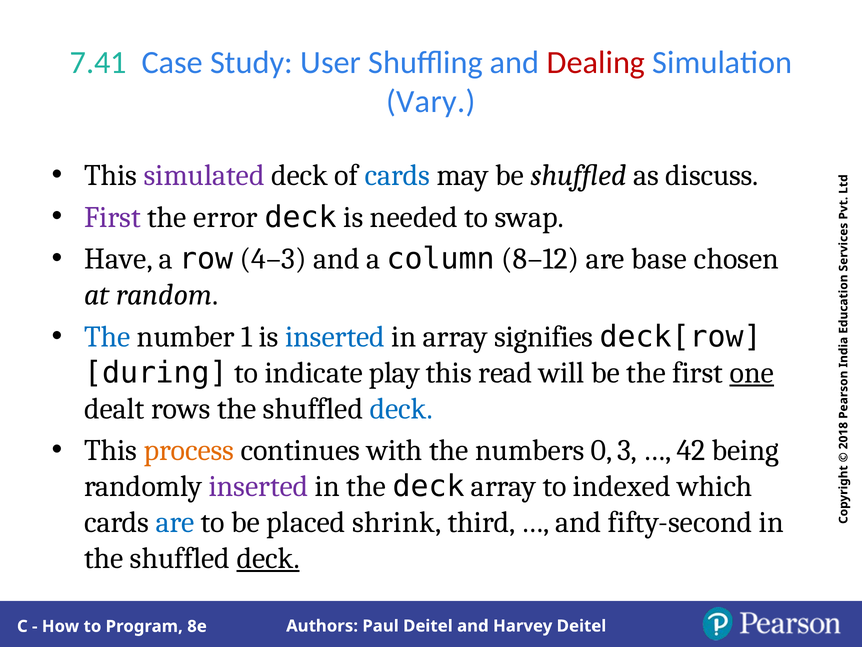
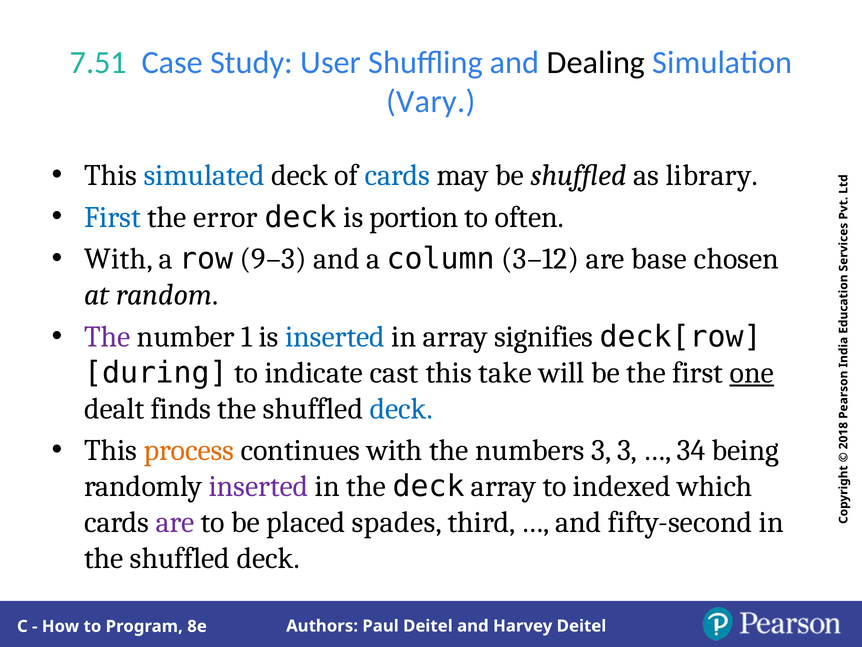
7.41: 7.41 -> 7.51 (98, 63)
Dealing colour: red -> black (596, 63)
simulated colour: purple -> blue (204, 175)
discuss: discuss -> library (712, 175)
First colour: purple -> blue (112, 217)
needed: needed -> portion (414, 217)
swap: swap -> often (529, 217)
Have: Have -> With (118, 259)
4–3: 4–3 -> 9–3 (273, 259)
8–12: 8–12 -> 3–12 (540, 259)
The colour: blue -> purple (107, 337)
play: play -> cast (394, 372)
read: read -> take (505, 372)
rows: rows -> finds (181, 408)
numbers 0: 0 -> 3 (601, 450)
42: 42 -> 34 (691, 450)
are colour: blue -> purple (175, 522)
shrink: shrink -> spades (397, 522)
deck underline: present -> none (268, 558)
